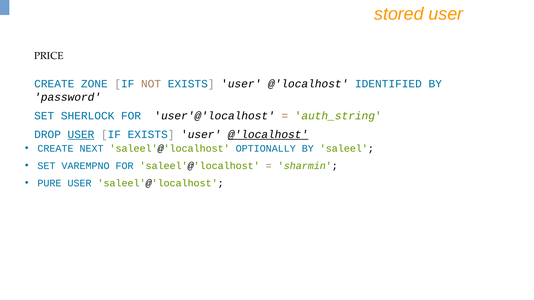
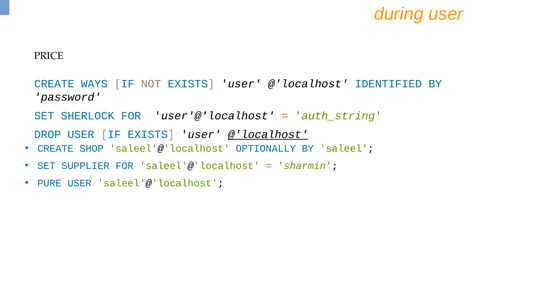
stored: stored -> during (399, 14)
ZONE: ZONE -> WAYS (94, 84)
USER underline: present -> none (81, 135)
NEXT: NEXT -> SHOP (92, 149)
VAREMPNO: VAREMPNO -> SUPPLIER (86, 166)
